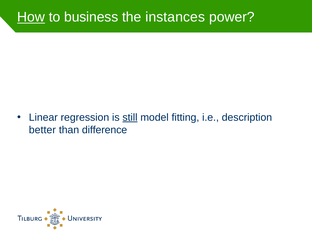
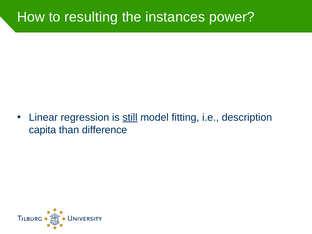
How underline: present -> none (31, 17)
business: business -> resulting (91, 17)
better: better -> capita (42, 130)
